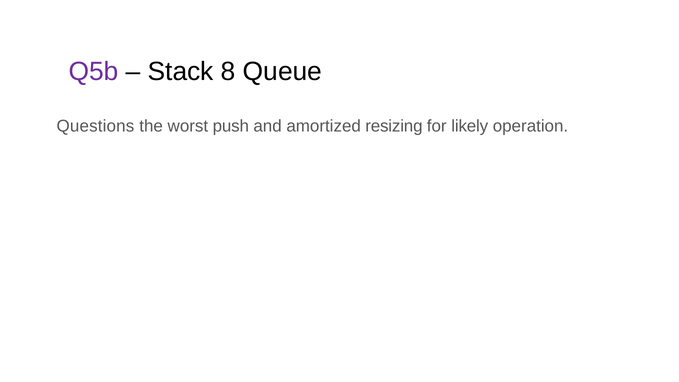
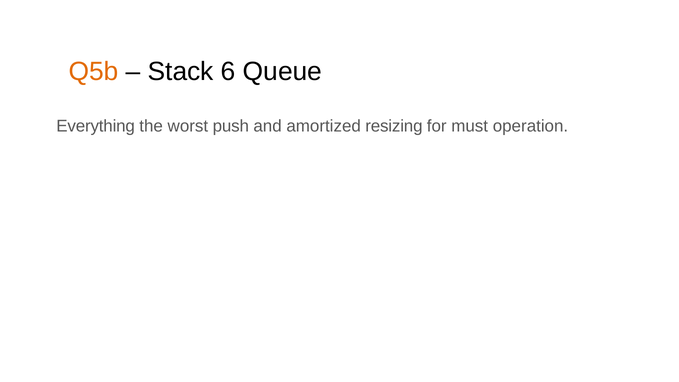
Q5b colour: purple -> orange (94, 72)
8: 8 -> 6 (228, 72)
Questions: Questions -> Everything (96, 126)
likely: likely -> must (470, 126)
